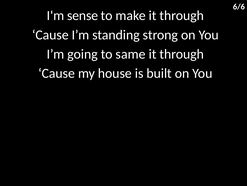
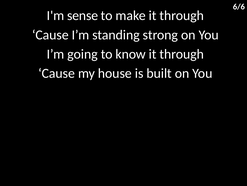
same: same -> know (131, 54)
